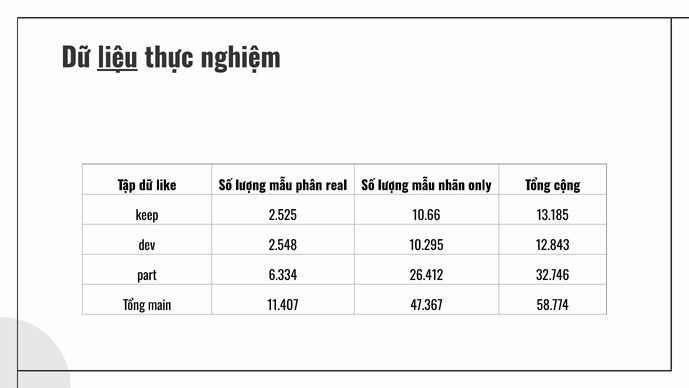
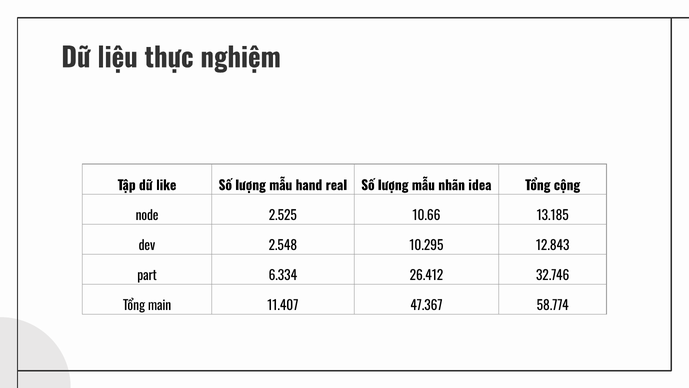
liệu underline: present -> none (117, 58)
phân: phân -> hand (309, 186)
only: only -> idea (480, 186)
keep: keep -> node (147, 216)
